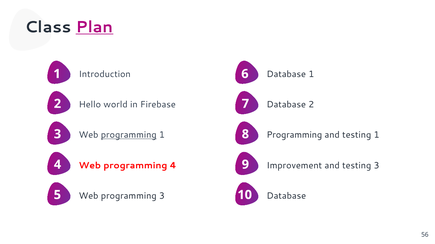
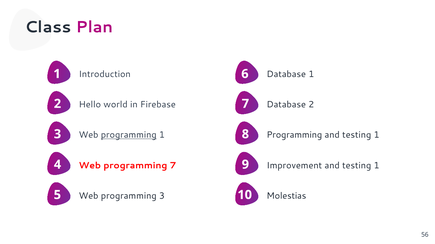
Plan underline: present -> none (94, 27)
programming 4: 4 -> 7 (173, 166)
Improvement and testing 3: 3 -> 1 (377, 166)
Database: Database -> Molestias (286, 196)
